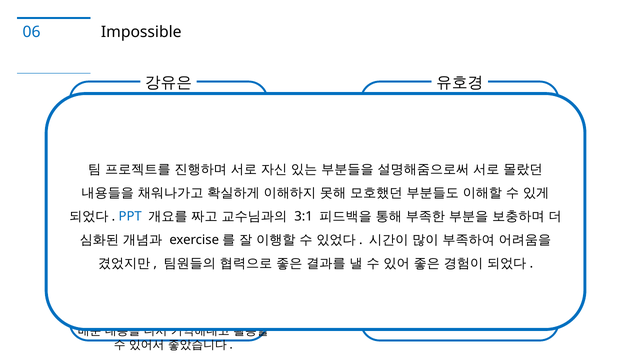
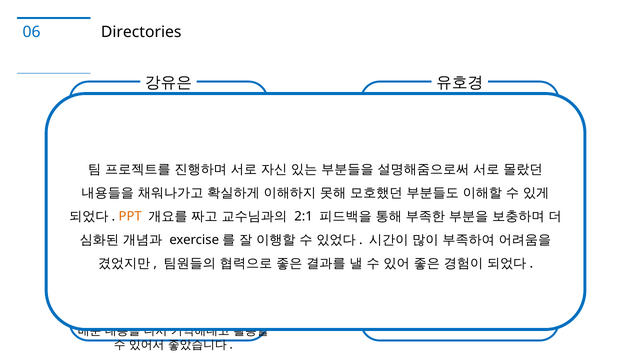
Impossible: Impossible -> Directories (141, 32)
PPT colour: blue -> orange (130, 216)
3:1: 3:1 -> 2:1 (304, 216)
